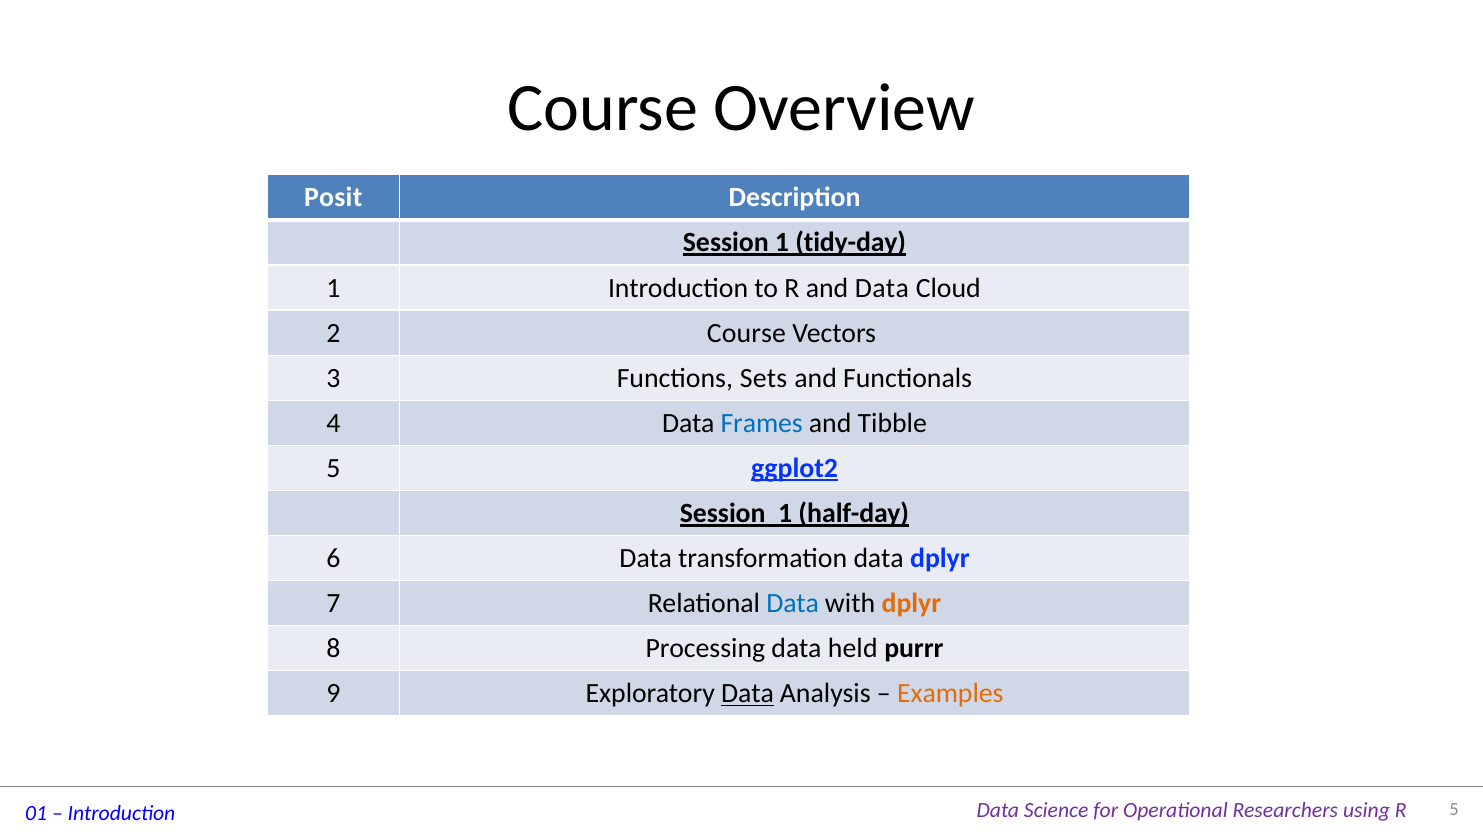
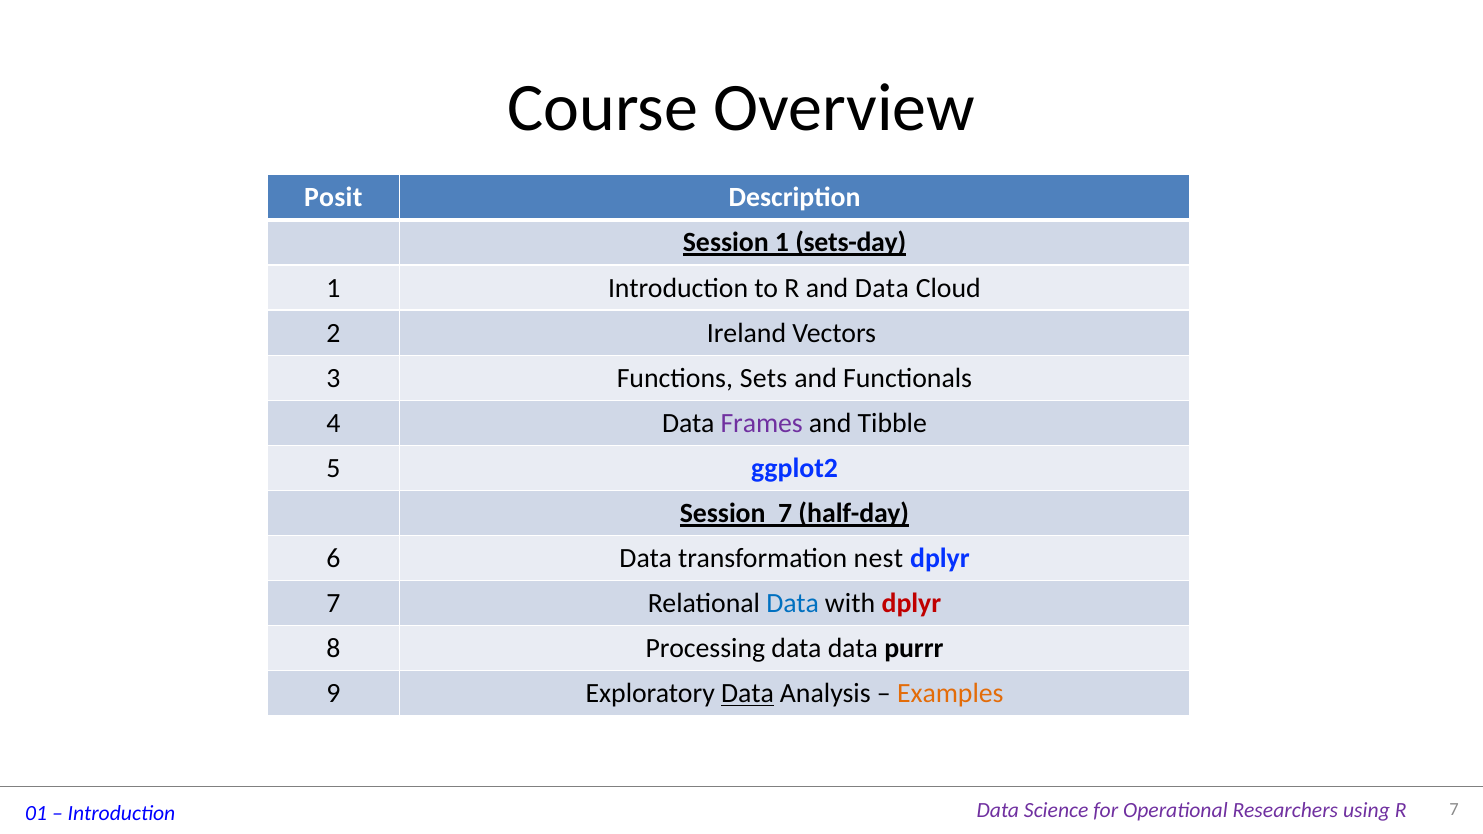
tidy-day: tidy-day -> sets-day (851, 243)
2 Course: Course -> Ireland (746, 333)
Frames colour: blue -> purple (762, 423)
ggplot2 underline: present -> none (795, 468)
1: 1 -> 7 (785, 513)
transformation data: data -> nest (878, 559)
dplyr colour: orange -> red (911, 604)
data held: held -> data (853, 649)
R 5: 5 -> 7 (1454, 809)
